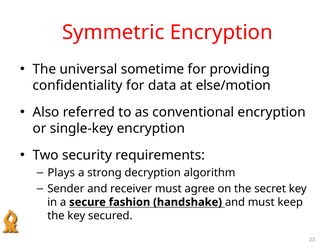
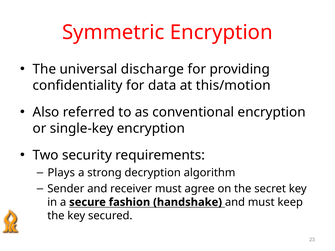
sometime: sometime -> discharge (152, 69)
else/motion: else/motion -> this/motion (233, 86)
